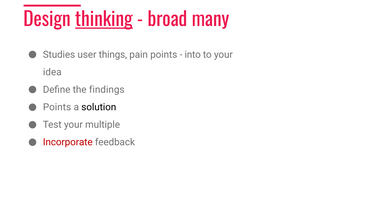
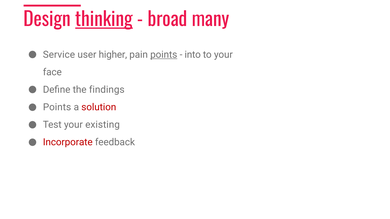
Studies: Studies -> Service (59, 55)
things: things -> higher (113, 55)
points underline: none -> present (164, 55)
idea: idea -> face (52, 72)
solution colour: black -> red (99, 107)
multiple: multiple -> existing (103, 125)
